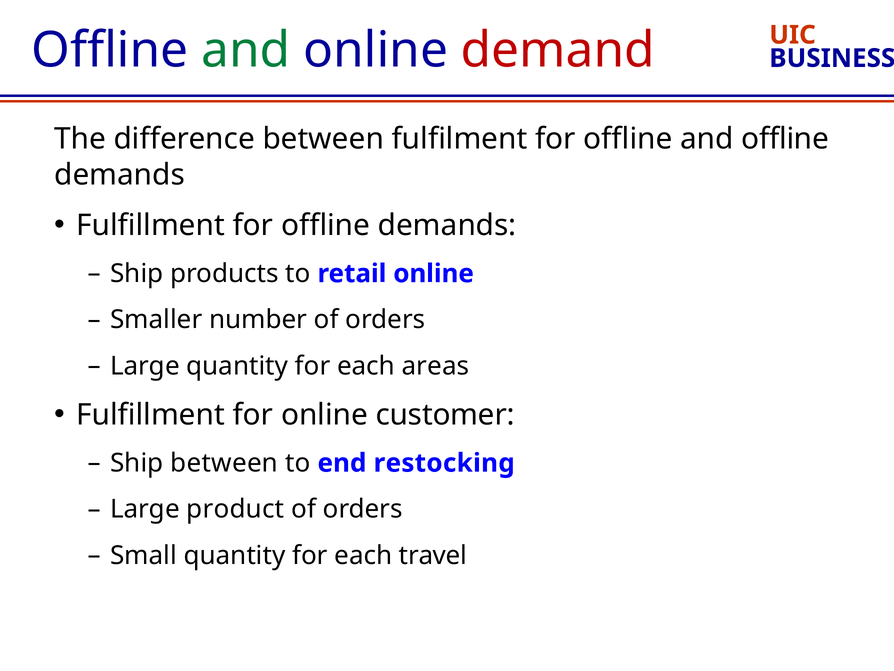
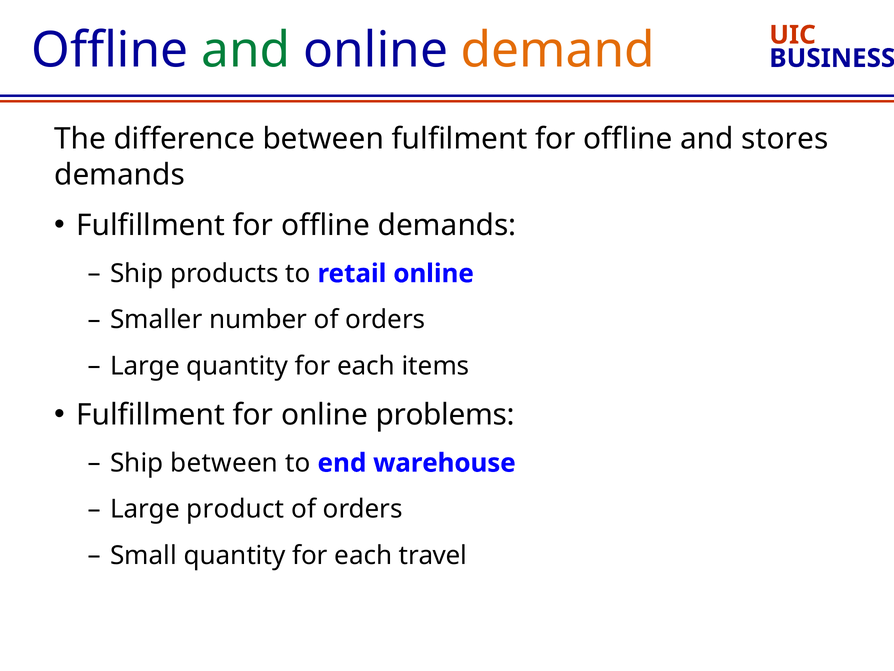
demand colour: red -> orange (558, 50)
and offline: offline -> stores (785, 139)
areas: areas -> items (436, 366)
customer: customer -> problems (445, 415)
restocking: restocking -> warehouse (444, 463)
